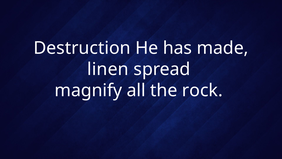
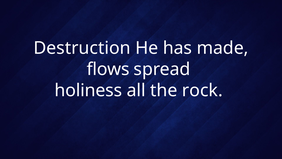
linen: linen -> flows (108, 69)
magnify: magnify -> holiness (88, 90)
